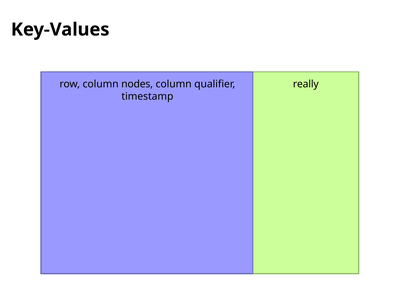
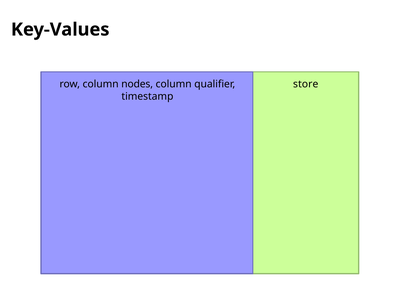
really: really -> store (306, 84)
